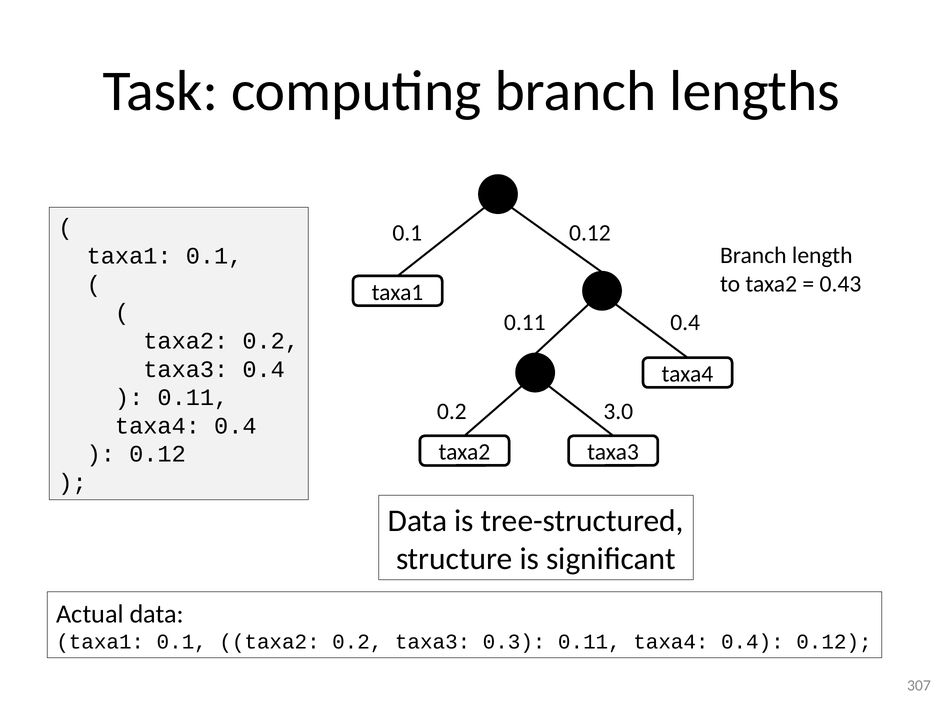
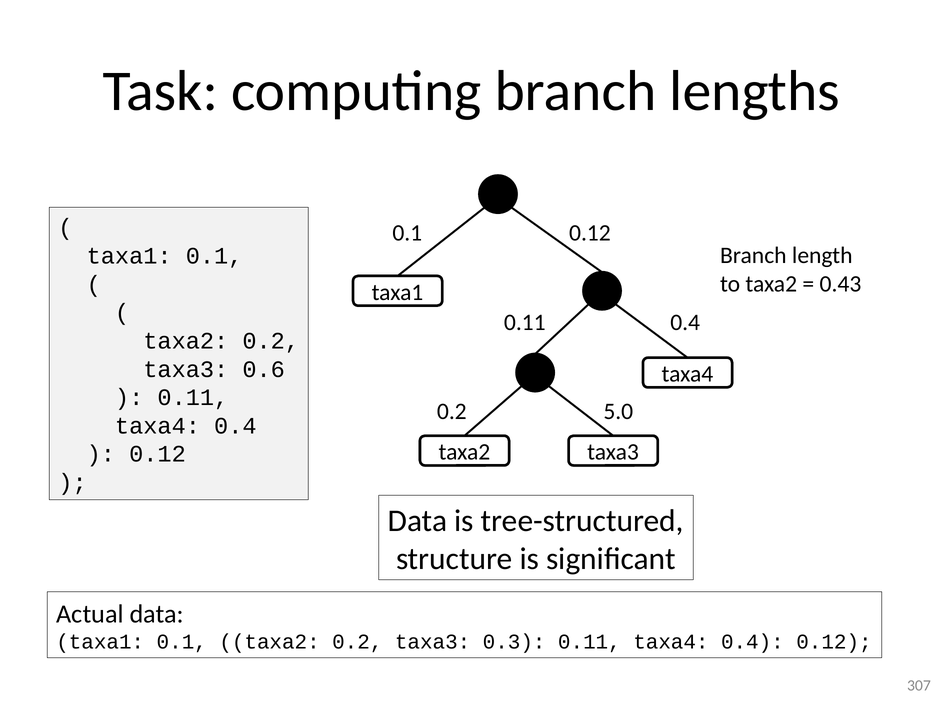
taxa3 0.4: 0.4 -> 0.6 (264, 369)
3.0: 3.0 -> 5.0 (618, 412)
